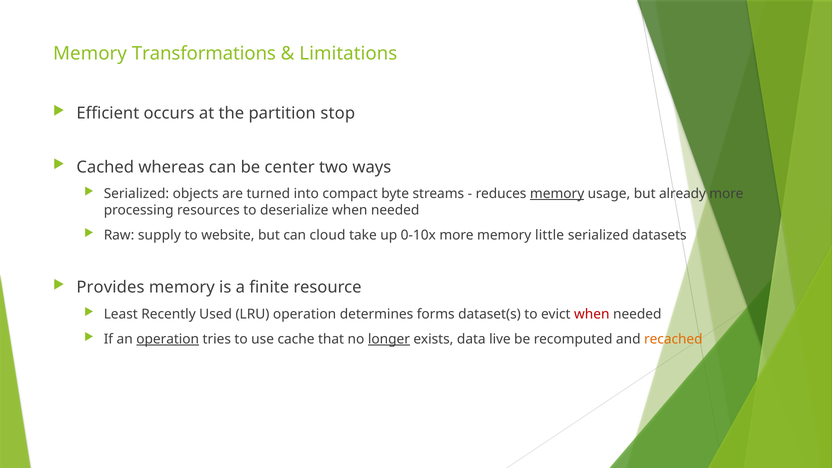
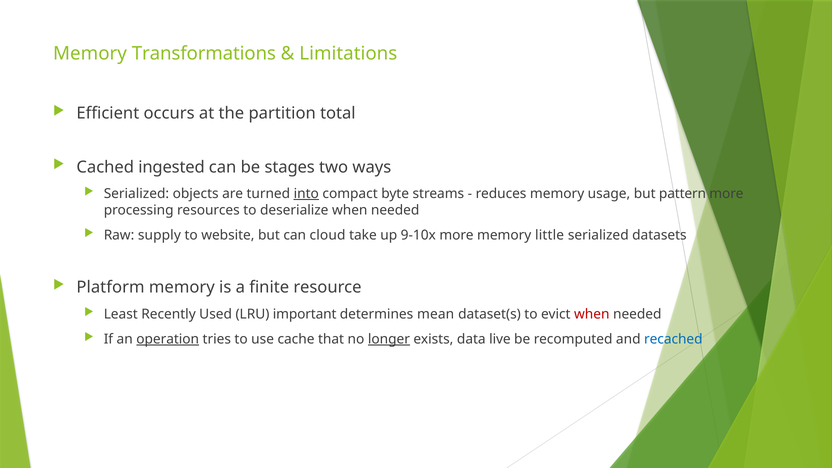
stop: stop -> total (338, 113)
whereas: whereas -> ingested (172, 167)
center: center -> stages (290, 167)
into underline: none -> present (306, 194)
memory underline: present -> none (557, 194)
already: already -> pattern (683, 194)
0-10x: 0-10x -> 9-10x (418, 235)
Provides: Provides -> Platform (111, 287)
LRU operation: operation -> important (305, 314)
forms: forms -> mean (436, 314)
recached colour: orange -> blue (673, 339)
